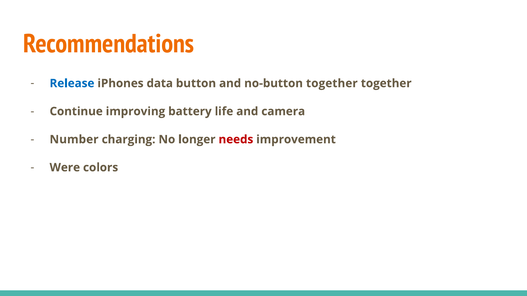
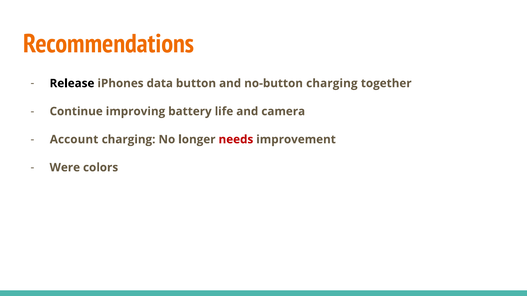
Release colour: blue -> black (72, 83)
no-button together: together -> charging (332, 83)
Number: Number -> Account (74, 140)
